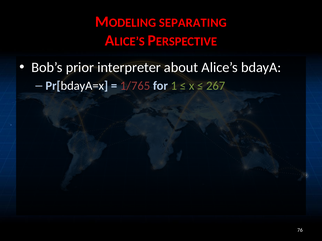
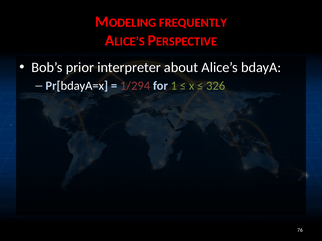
SEPARATING: SEPARATING -> FREQUENTLY (193, 23)
1/765: 1/765 -> 1/294 (135, 86)
267: 267 -> 326 (216, 86)
